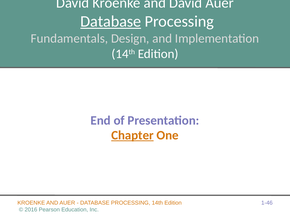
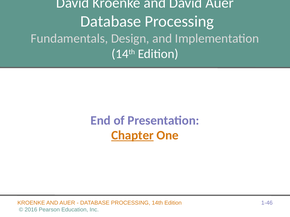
Database underline: present -> none (111, 21)
